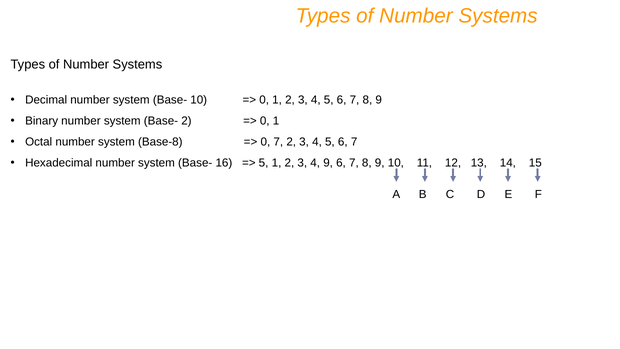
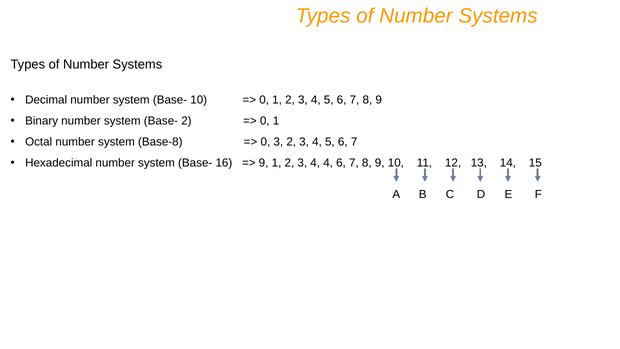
0 7: 7 -> 3 (278, 142)
5: 5 -> 9 (264, 163)
4 9: 9 -> 4 (328, 163)
